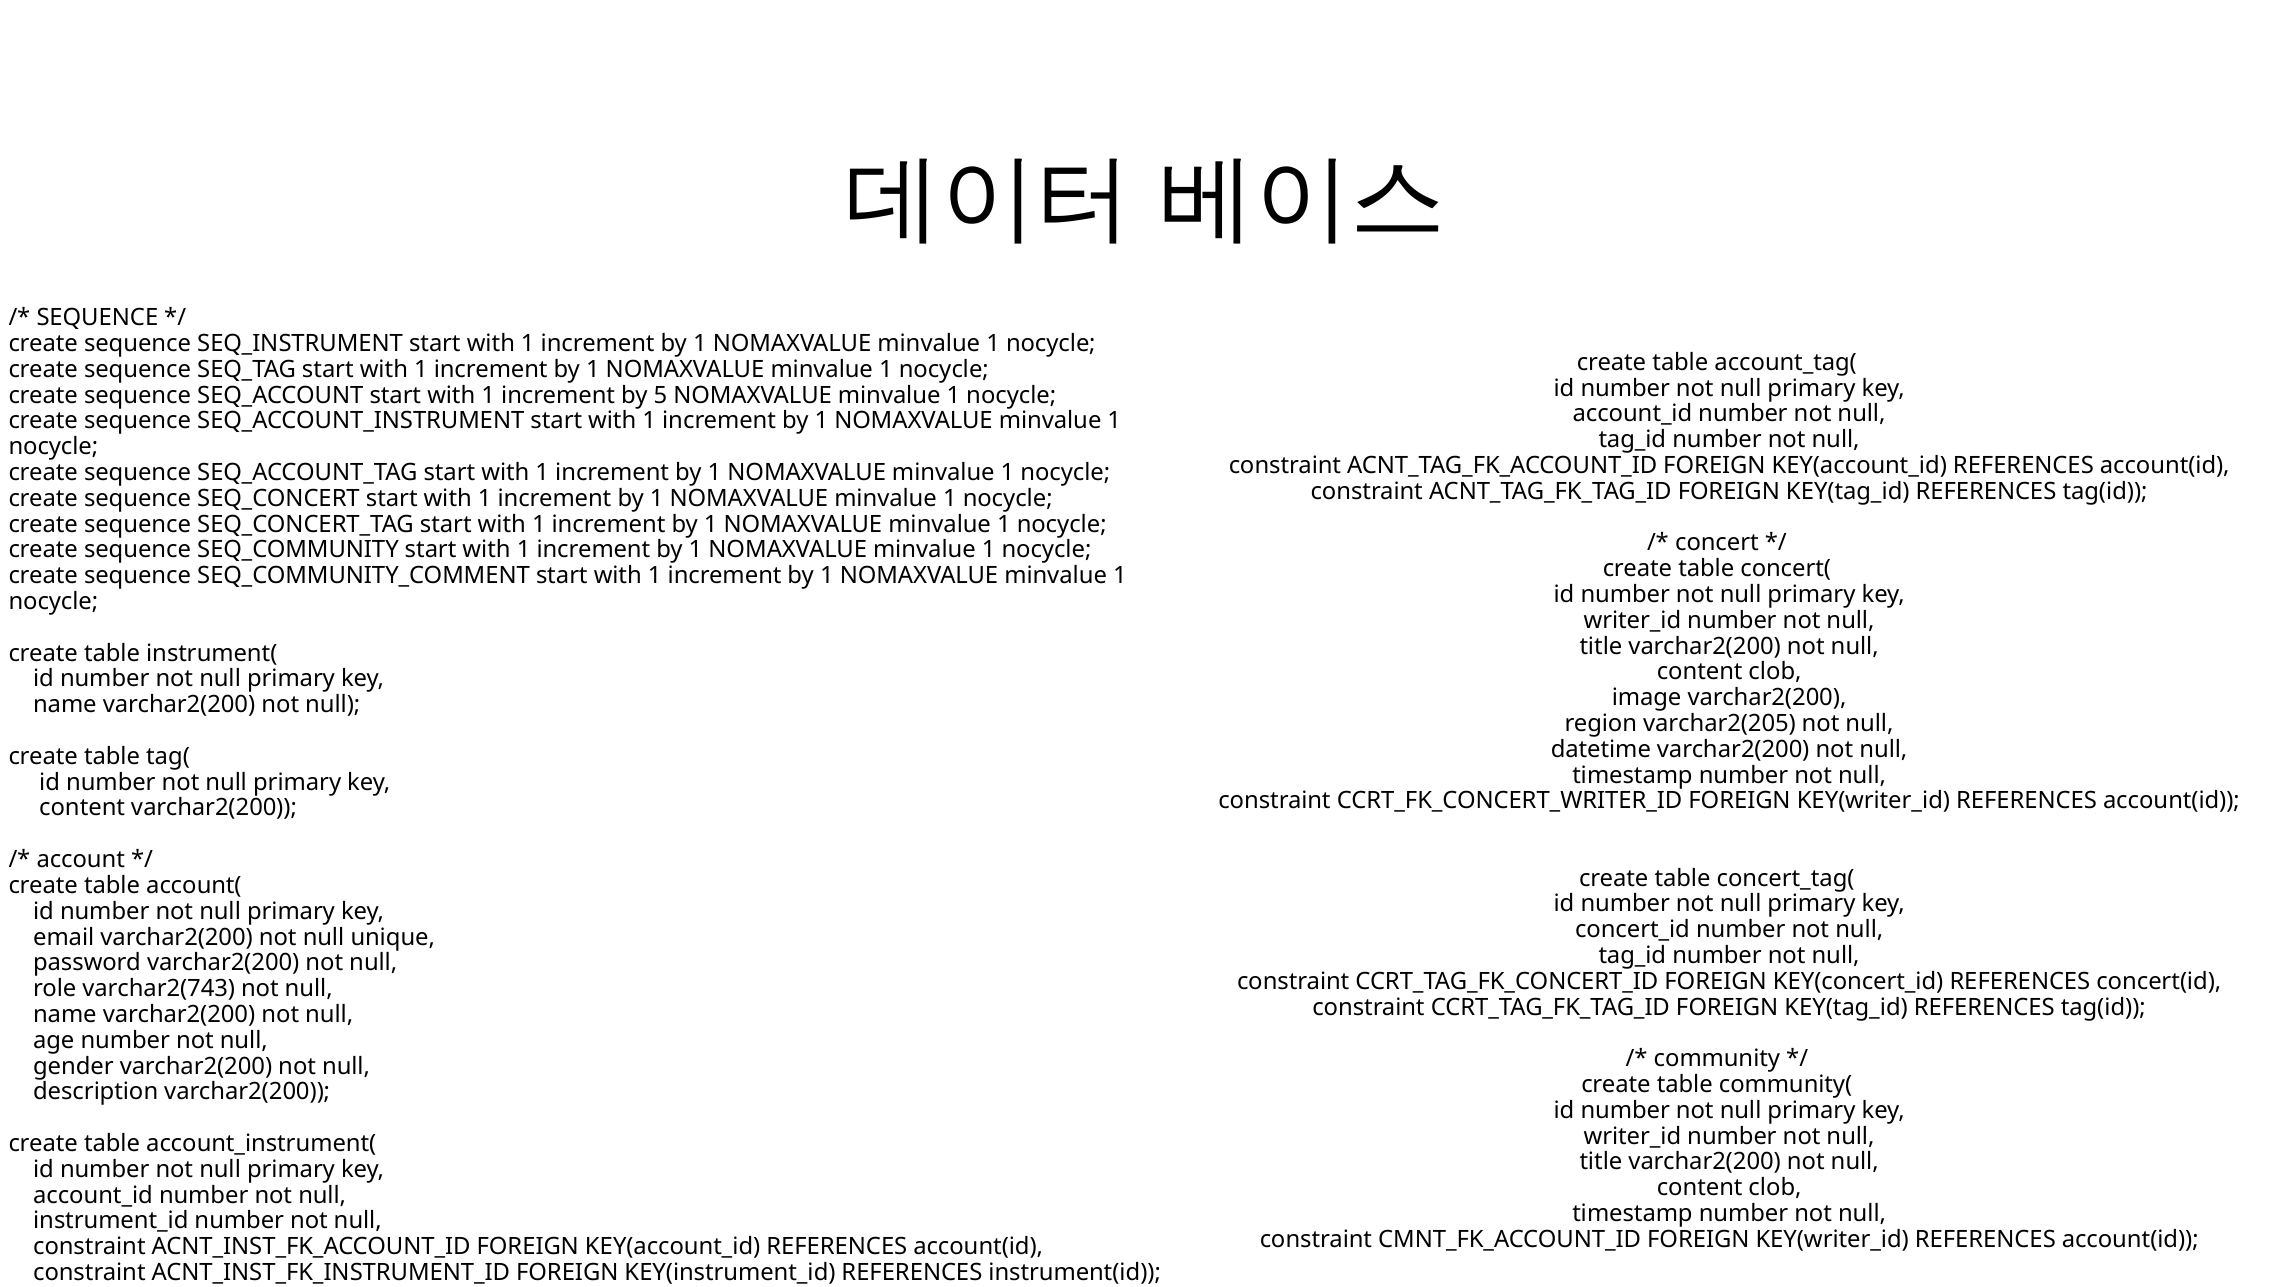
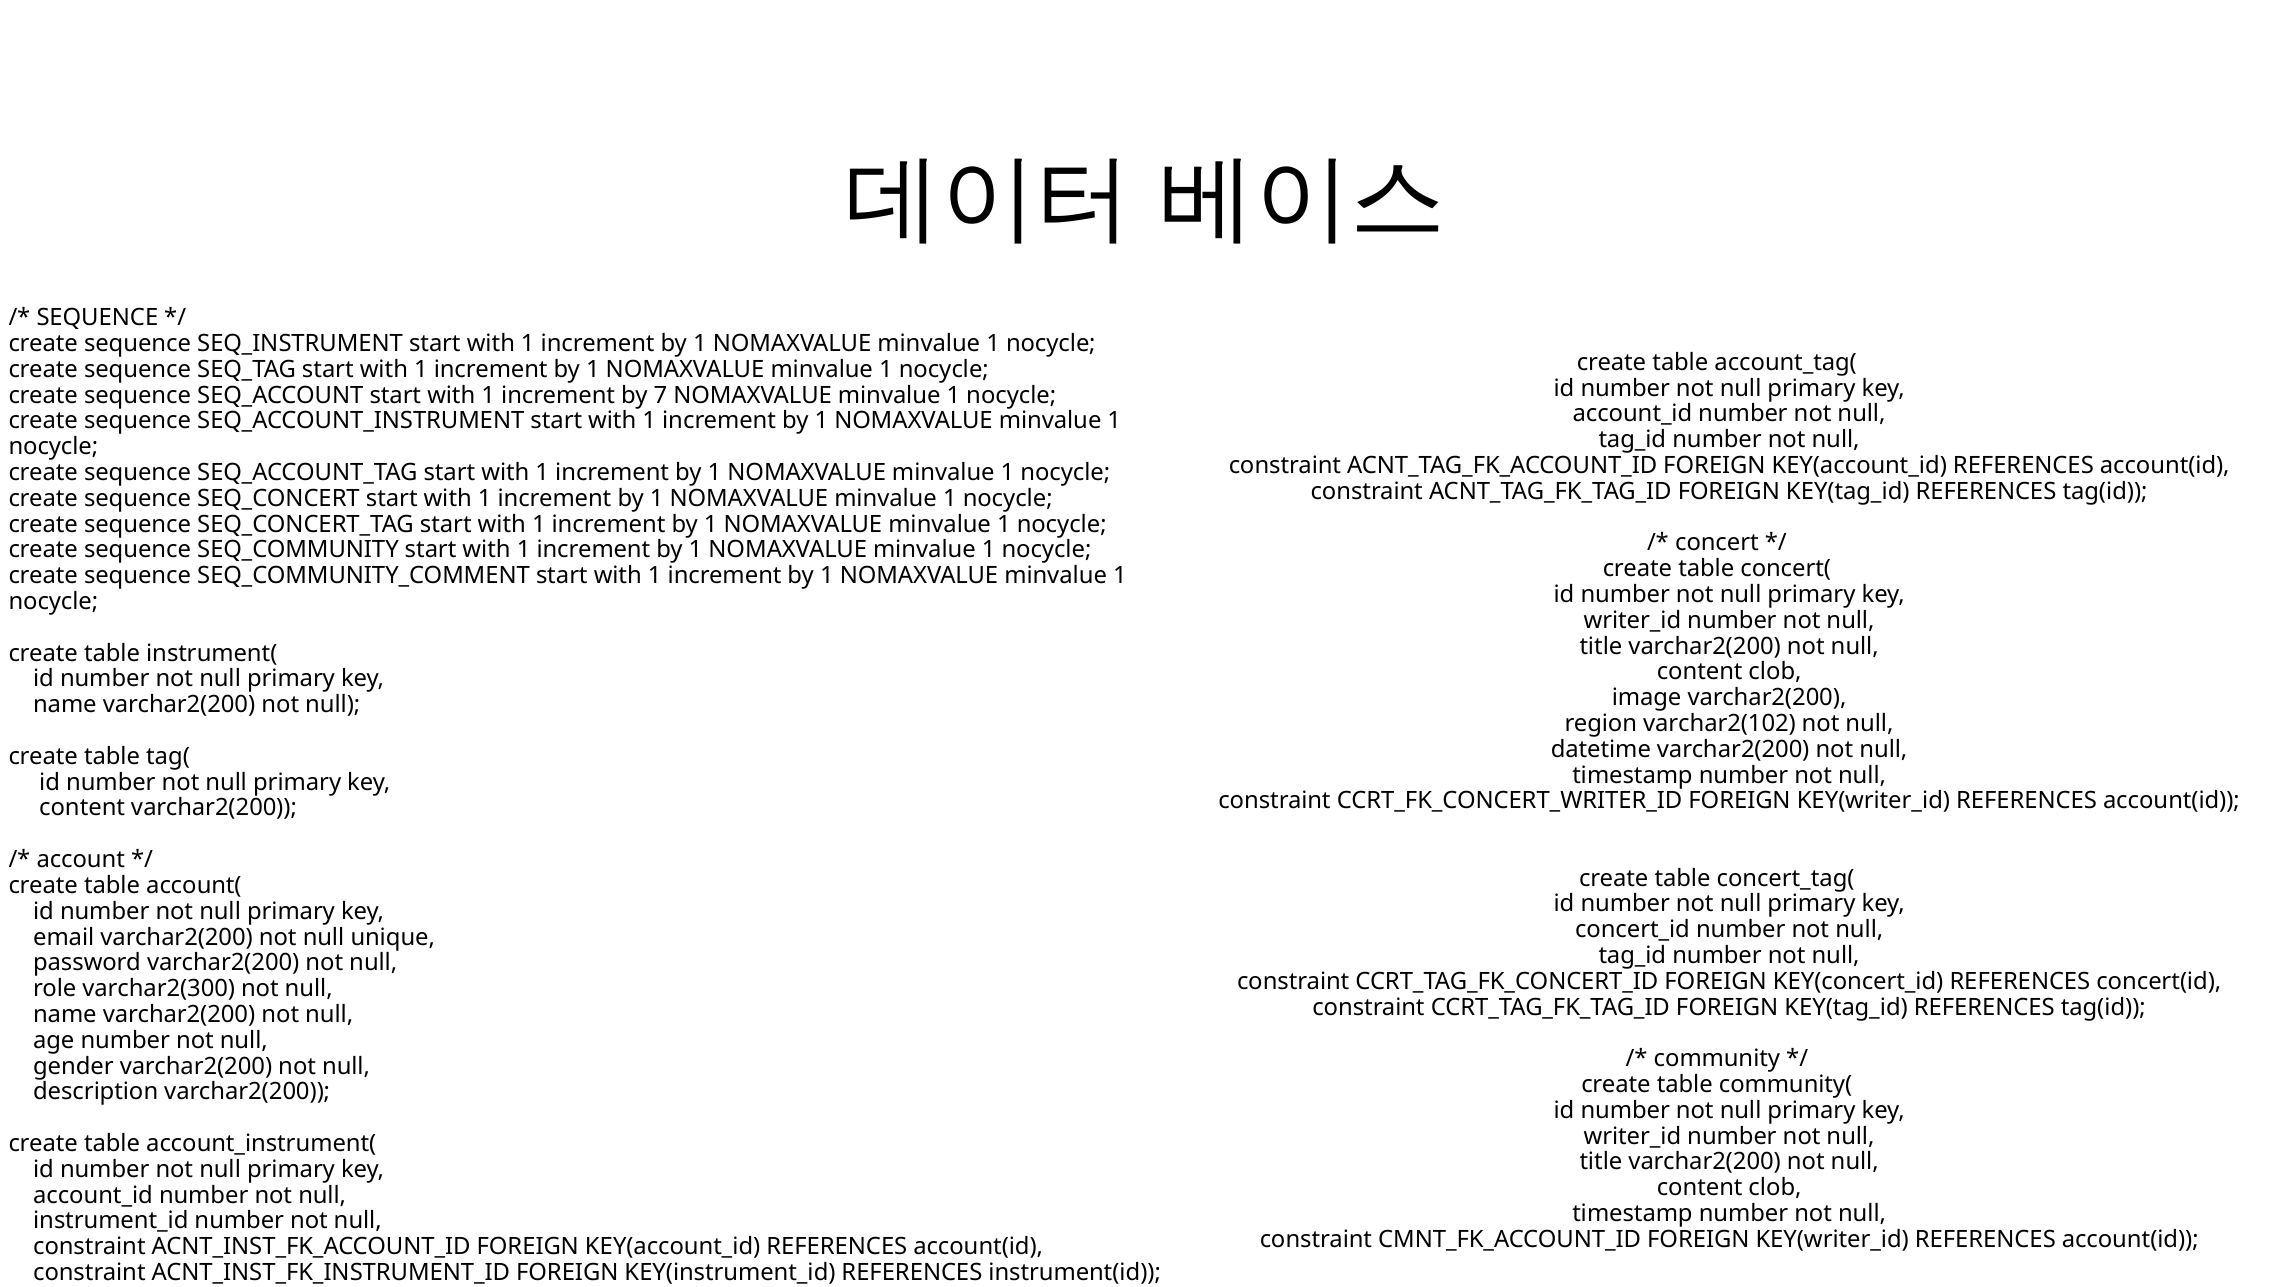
5: 5 -> 7 (660, 395)
varchar2(205: varchar2(205 -> varchar2(102 (1719, 724)
varchar2(743: varchar2(743 -> varchar2(300 (159, 989)
